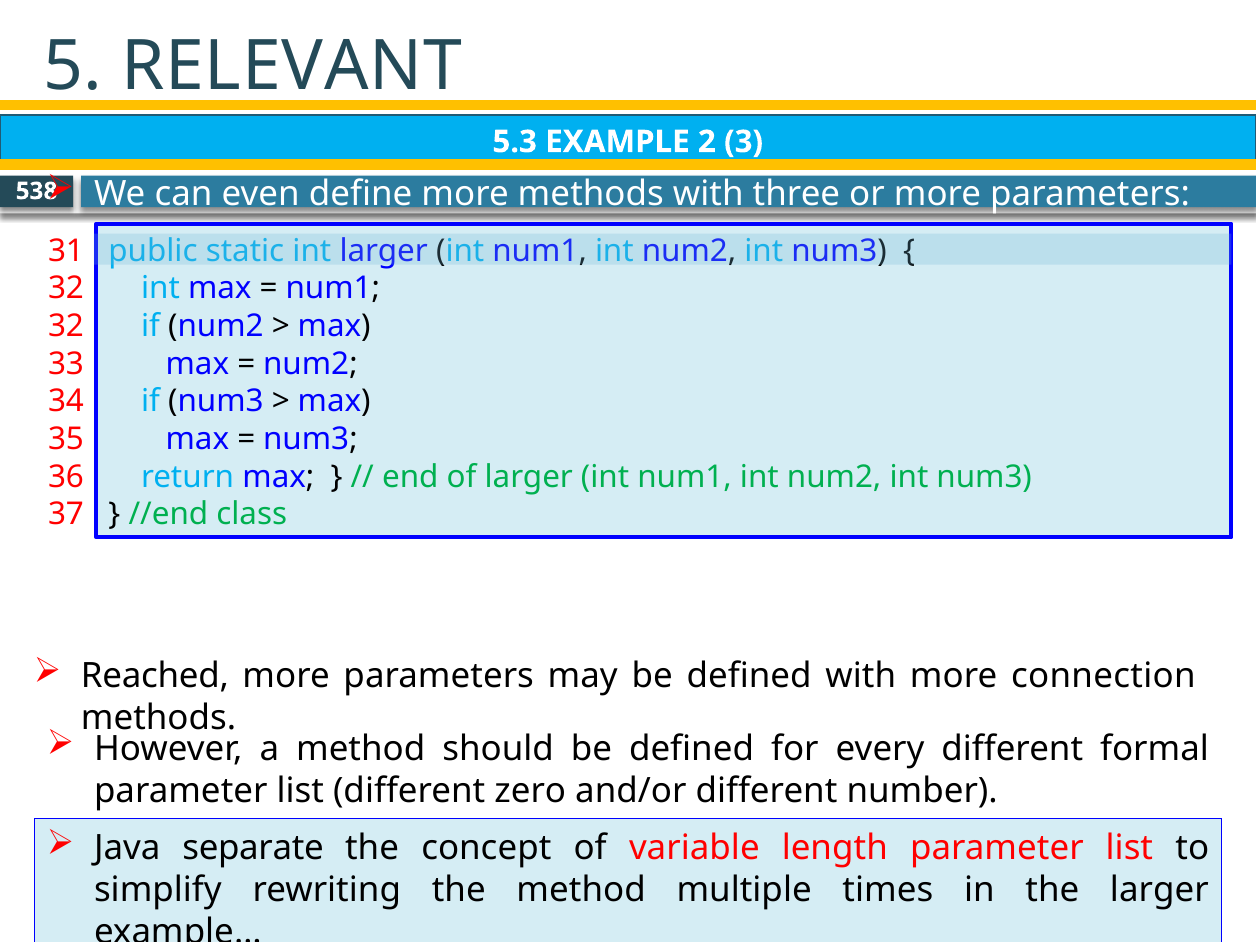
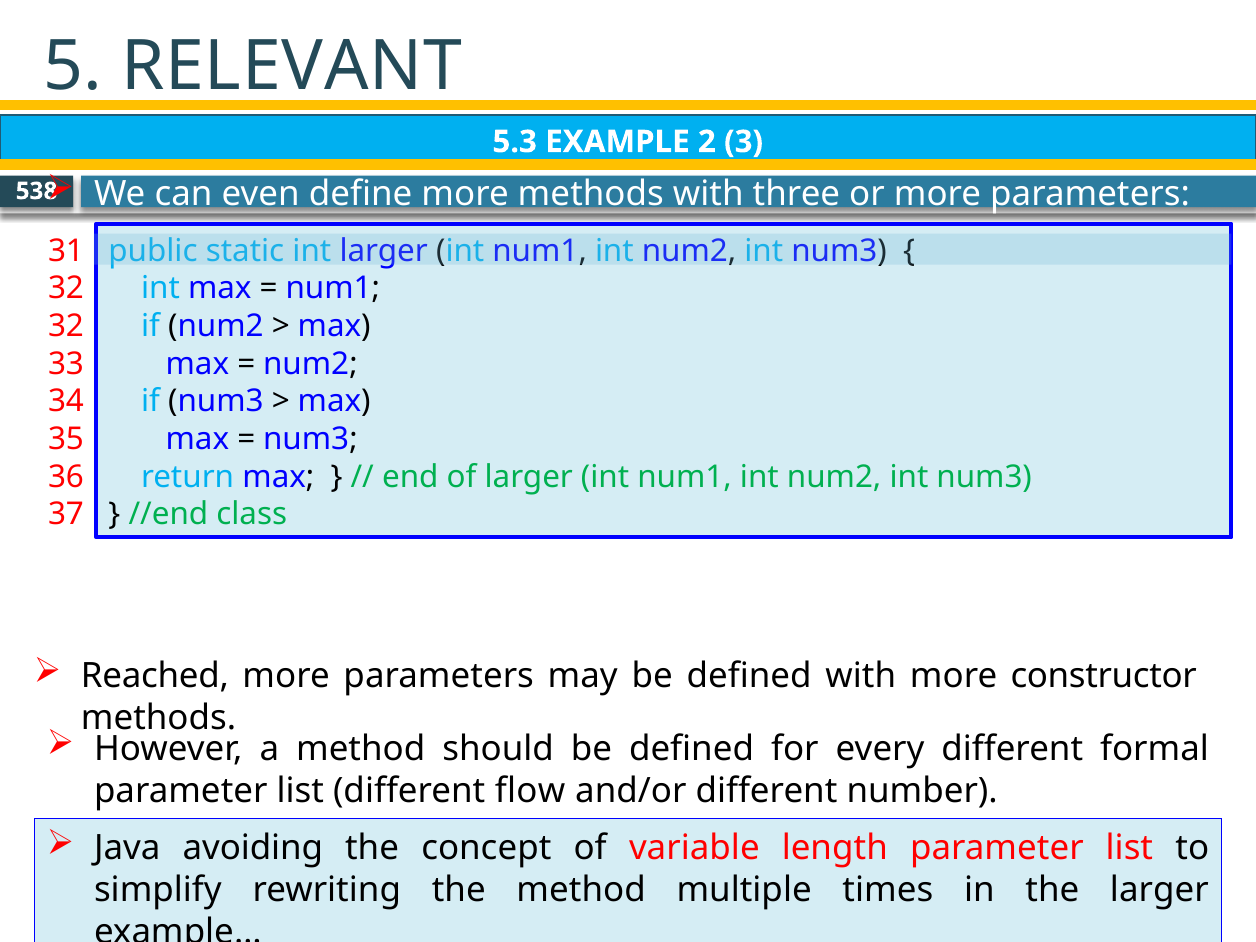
connection: connection -> constructor (1104, 676)
zero: zero -> flow (530, 790)
separate: separate -> avoiding (253, 848)
